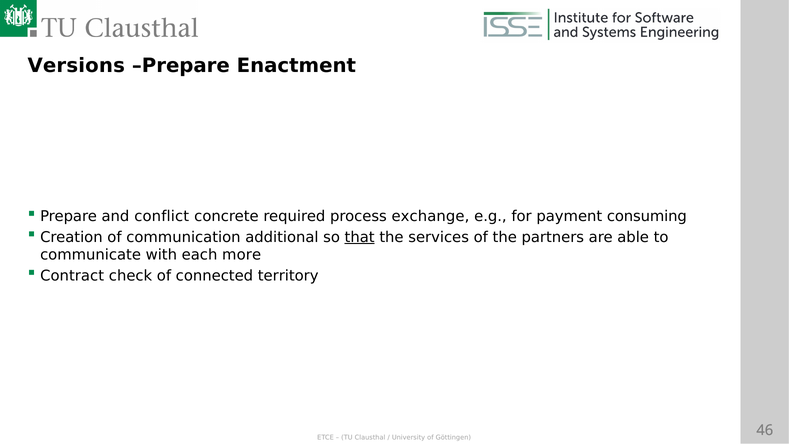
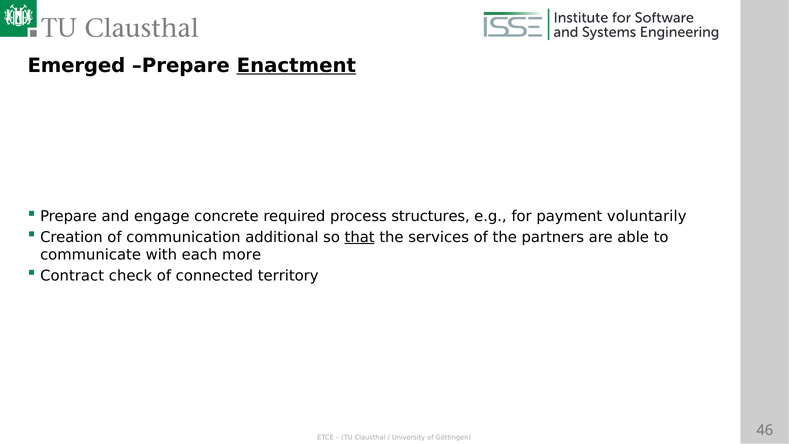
Versions: Versions -> Emerged (76, 66)
Enactment underline: none -> present (296, 66)
conflict: conflict -> engage (162, 216)
exchange: exchange -> structures (431, 216)
consuming: consuming -> voluntarily (647, 216)
